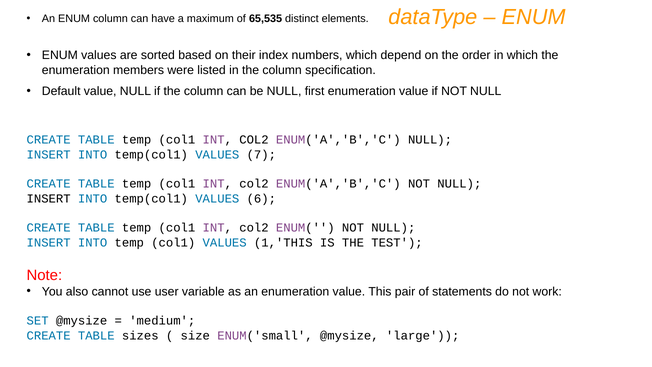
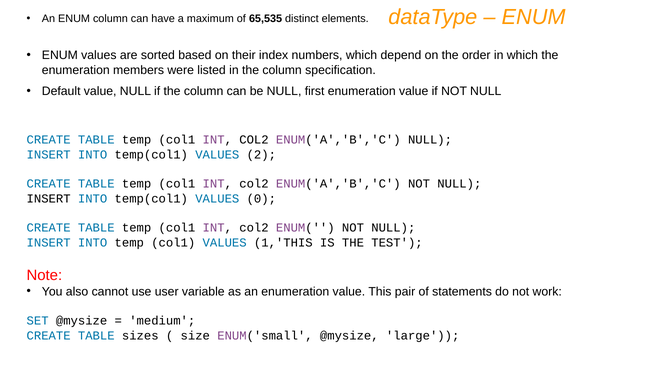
7: 7 -> 2 (261, 154)
6: 6 -> 0 (261, 198)
